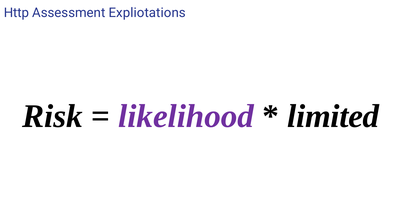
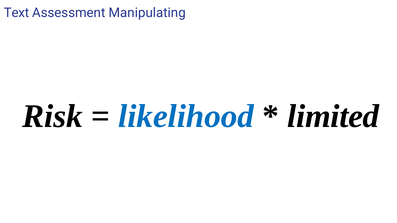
Http: Http -> Text (16, 13)
Expliotations: Expliotations -> Manipulating (147, 13)
likelihood colour: purple -> blue (186, 116)
